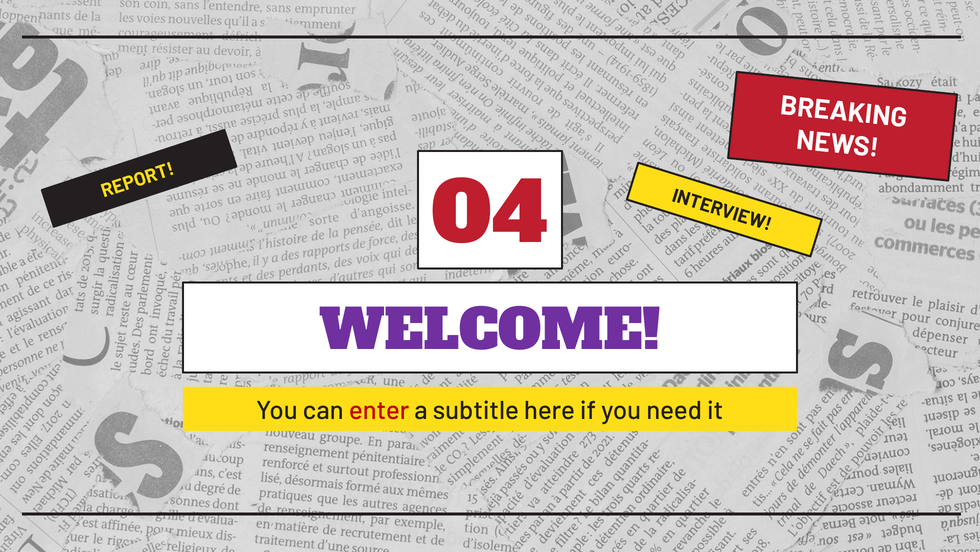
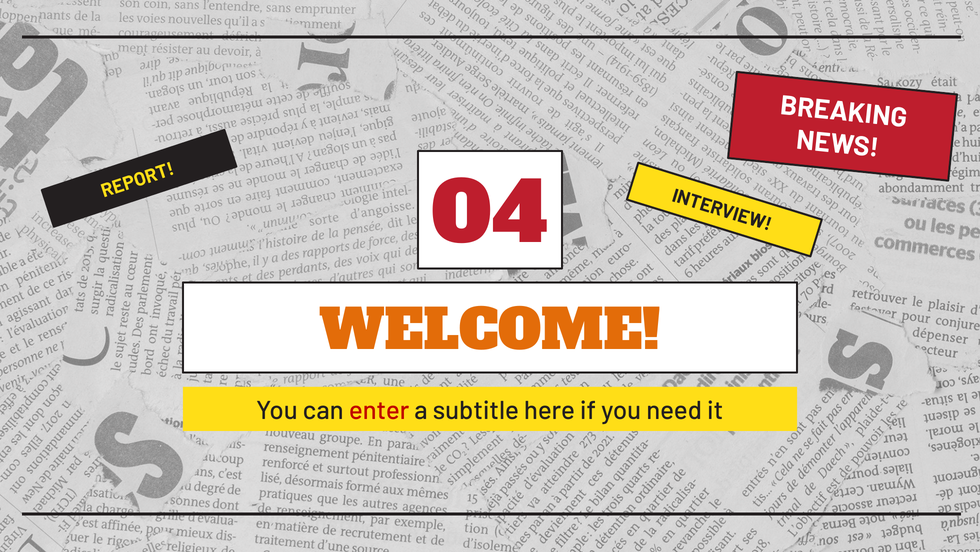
WELCOME colour: purple -> orange (490, 331)
